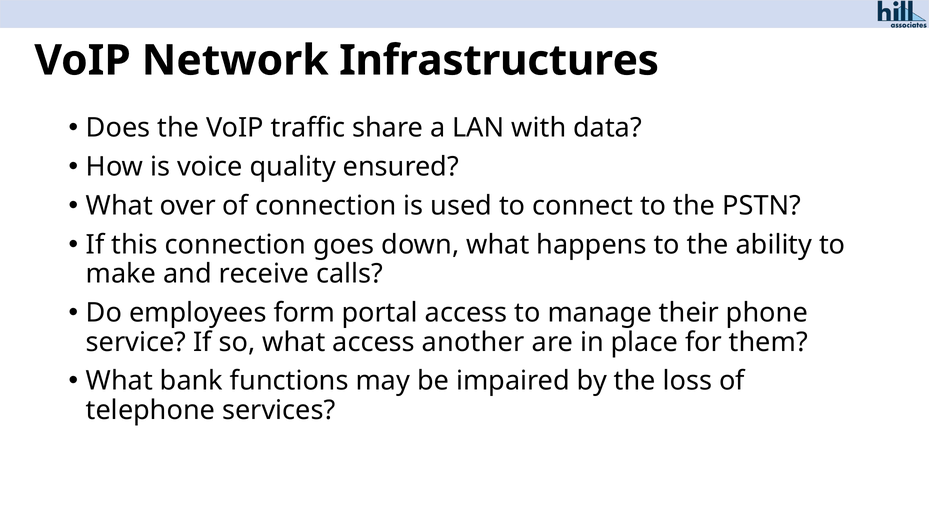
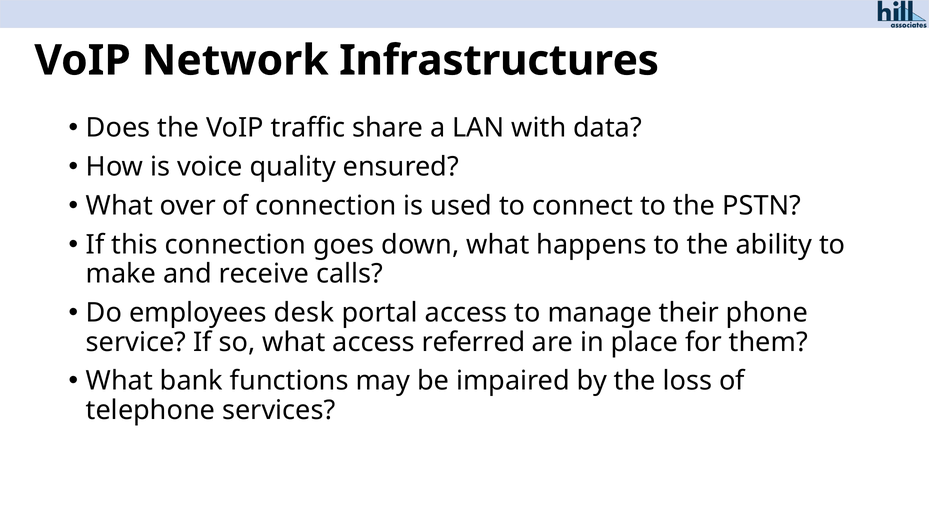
form: form -> desk (304, 313)
another: another -> referred (474, 342)
